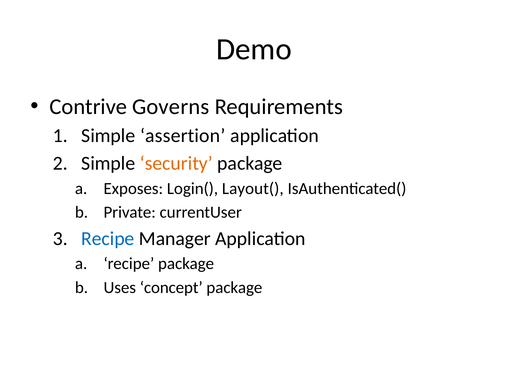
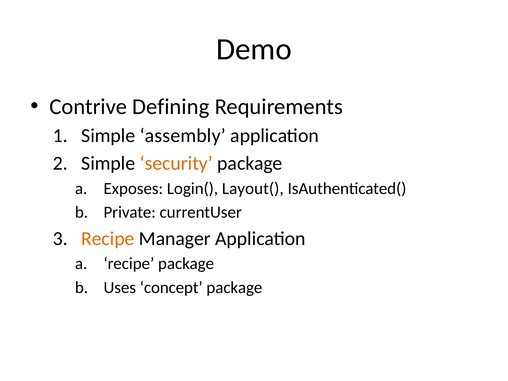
Governs: Governs -> Defining (171, 107)
assertion: assertion -> assembly (183, 136)
Recipe colour: blue -> orange (108, 238)
